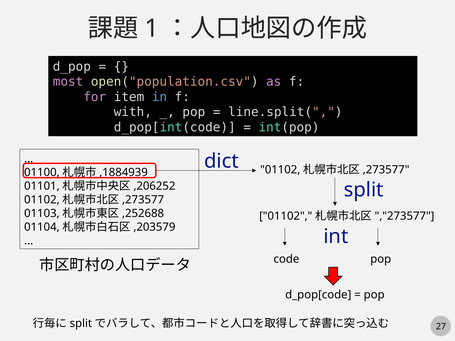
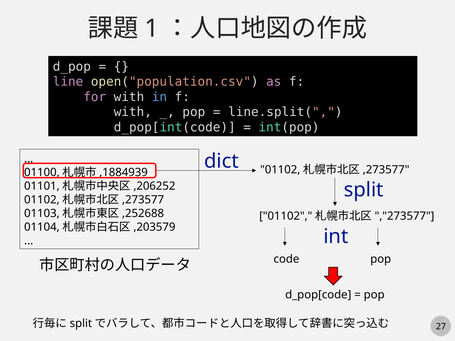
most: most -> line (68, 82)
for item: item -> with (129, 97)
